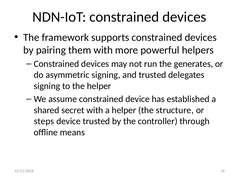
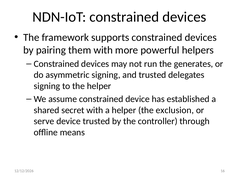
structure: structure -> exclusion (175, 110)
steps: steps -> serve (44, 121)
